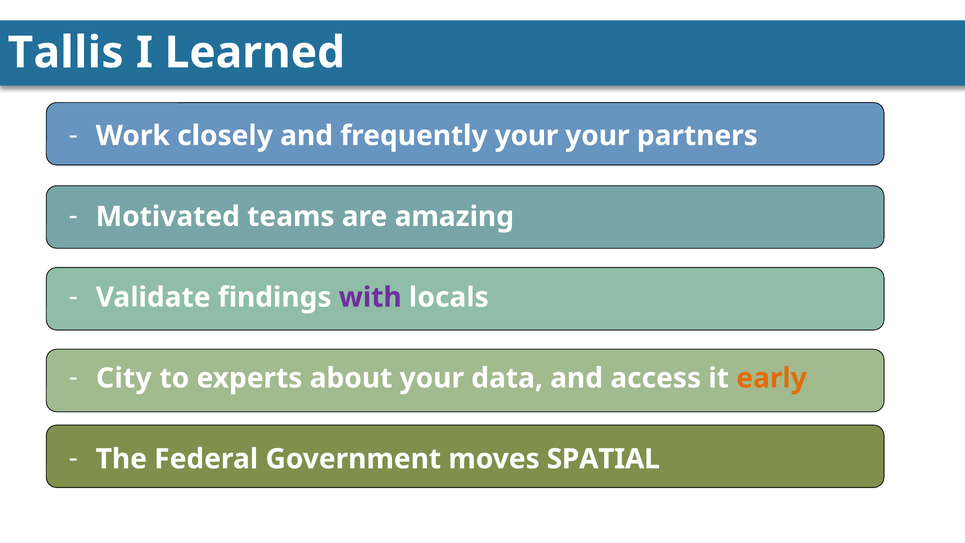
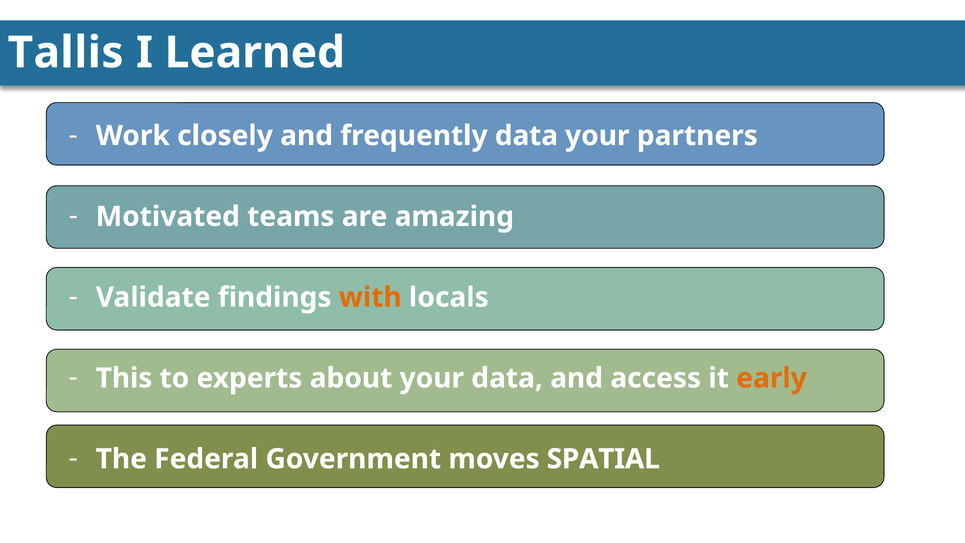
frequently your: your -> data (526, 136)
with colour: purple -> orange (370, 297)
City: City -> This (124, 378)
